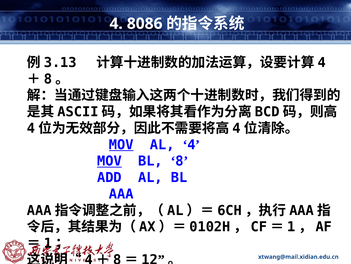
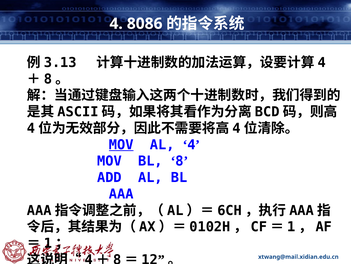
MOV underline: present -> none (109, 161)
